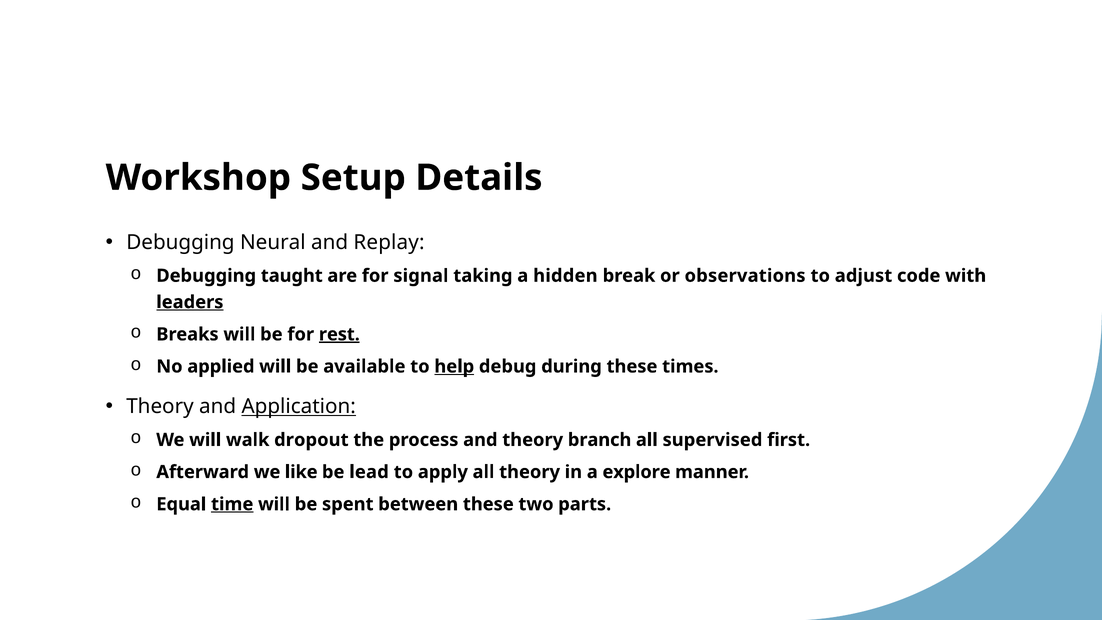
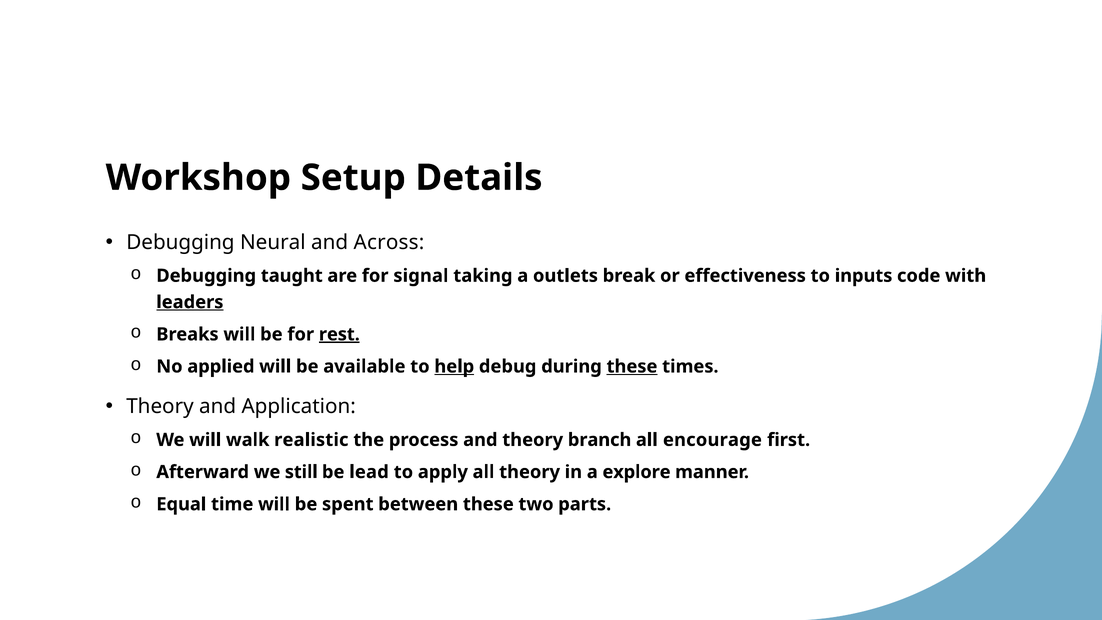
Replay: Replay -> Across (389, 242)
hidden: hidden -> outlets (565, 276)
observations: observations -> effectiveness (745, 276)
adjust: adjust -> inputs (864, 276)
these underline: none -> present (632, 366)
Application underline: present -> none (299, 406)
dropout: dropout -> realistic (311, 440)
supervised: supervised -> encourage (712, 440)
like: like -> still (301, 472)
time underline: present -> none (232, 504)
